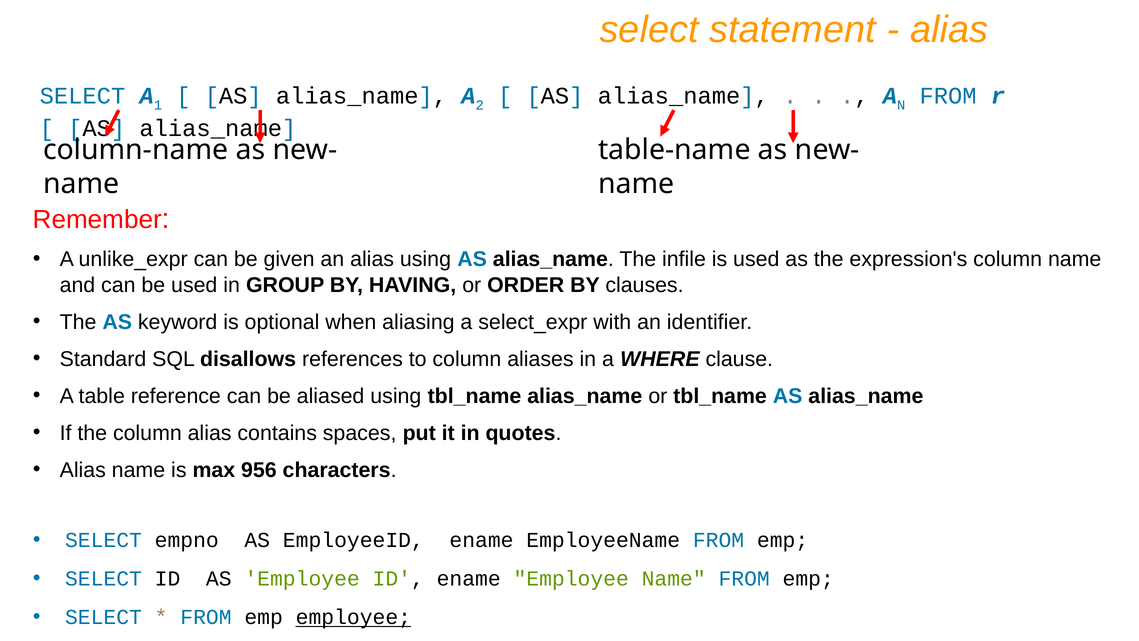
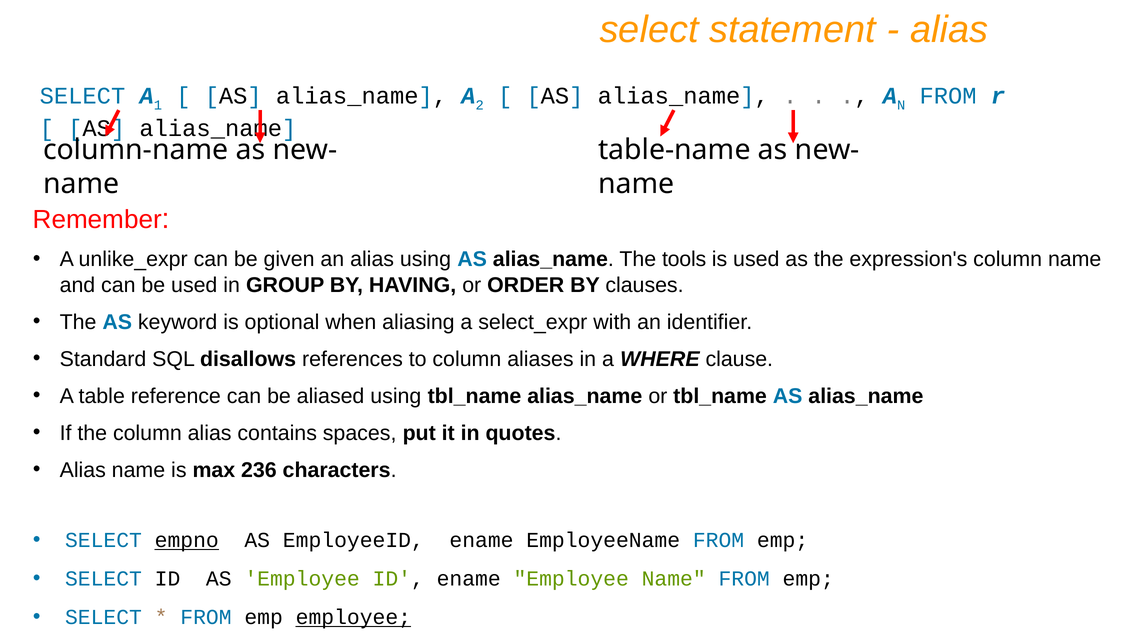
infile: infile -> tools (684, 259)
956: 956 -> 236 (259, 470)
empno underline: none -> present (187, 540)
